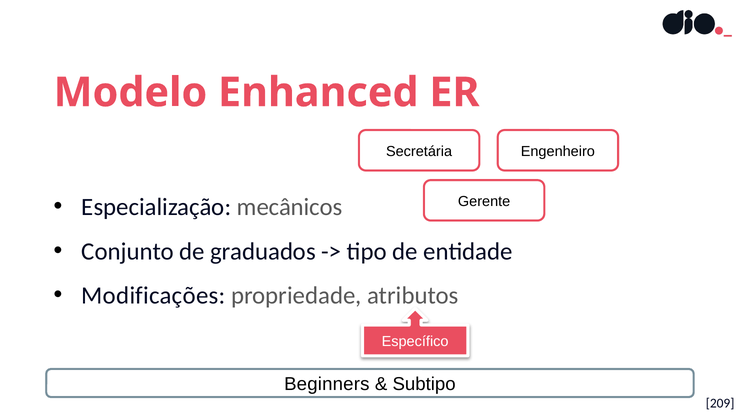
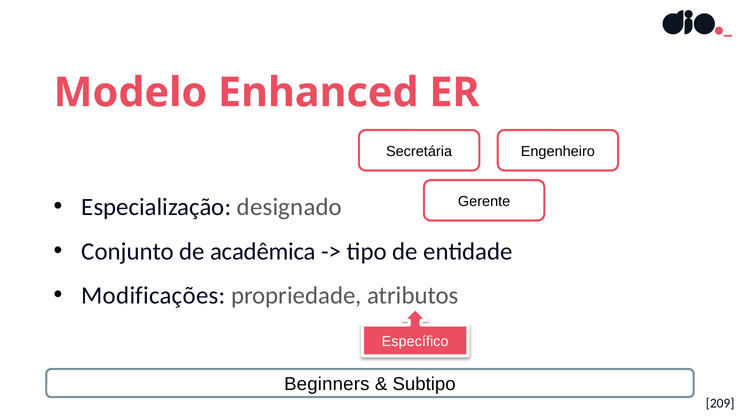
mecânicos: mecânicos -> designado (289, 207)
graduados: graduados -> acadêmica (263, 251)
